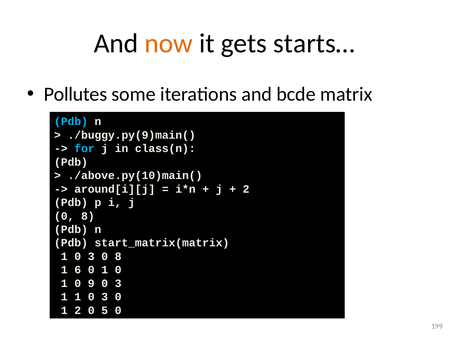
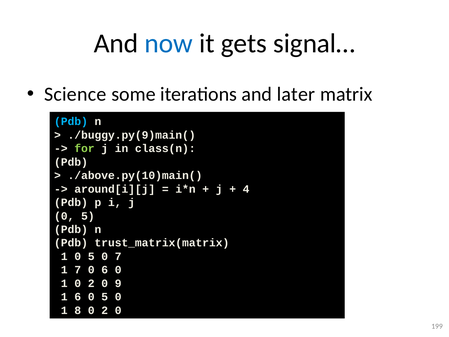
now colour: orange -> blue (169, 43)
starts…: starts… -> signal… (314, 43)
Pollutes: Pollutes -> Science (75, 94)
bcde: bcde -> later (296, 94)
for colour: light blue -> light green (84, 148)
2: 2 -> 4 (246, 189)
8: 8 -> 5 (88, 216)
start_matrix(matrix: start_matrix(matrix -> trust_matrix(matrix (162, 243)
3: 3 -> 5 (91, 256)
8: 8 -> 7 (118, 256)
1 6: 6 -> 7 (78, 270)
1: 1 -> 6 (105, 270)
1 0 9: 9 -> 2 (91, 283)
3: 3 -> 9 (118, 283)
1 1: 1 -> 6 (78, 297)
3: 3 -> 5 (105, 297)
1 2: 2 -> 8 (78, 310)
5: 5 -> 2 (105, 310)
